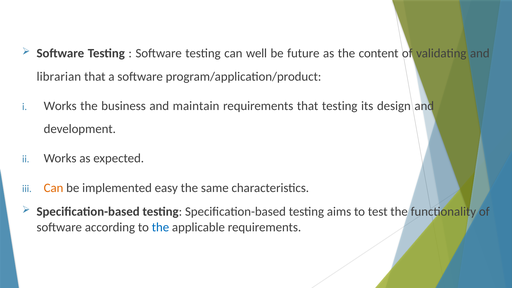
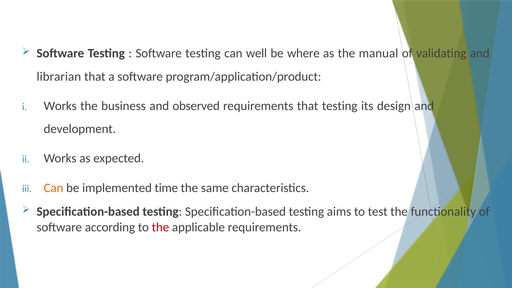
future: future -> where (303, 53)
content: content -> manual (378, 53)
maintain: maintain -> observed (196, 106)
easy: easy -> time (166, 188)
the colour: blue -> red (160, 227)
